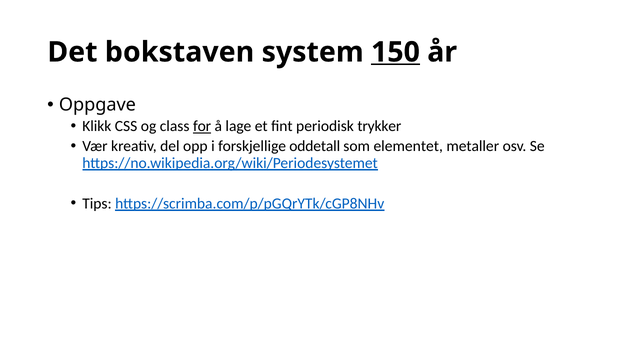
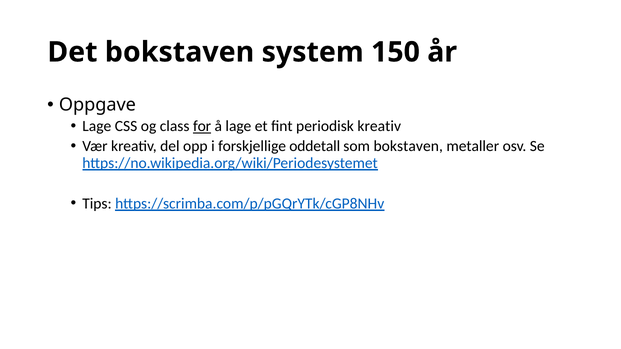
150 underline: present -> none (395, 52)
Klikk: Klikk -> Lage (97, 126)
periodisk trykker: trykker -> kreativ (379, 126)
som elementet: elementet -> bokstaven (408, 146)
